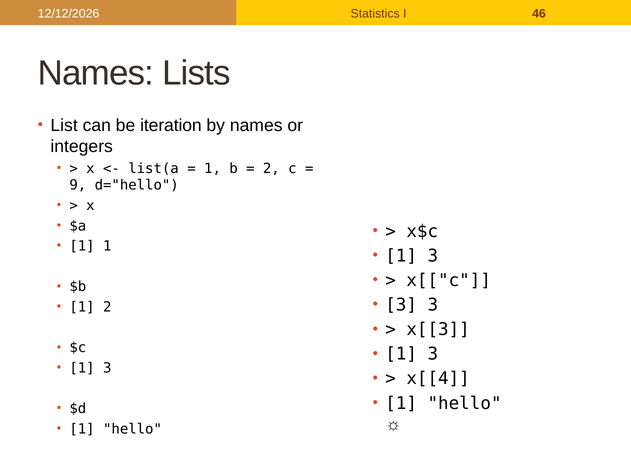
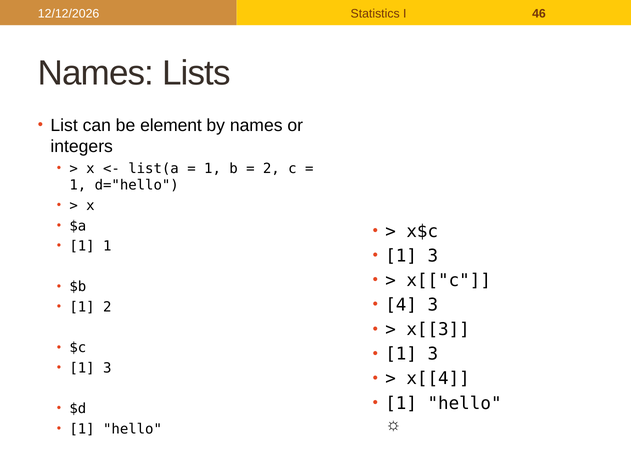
iteration: iteration -> element (171, 125)
9: 9 -> 1 (78, 185)
3: 3 -> 4 (401, 305)
